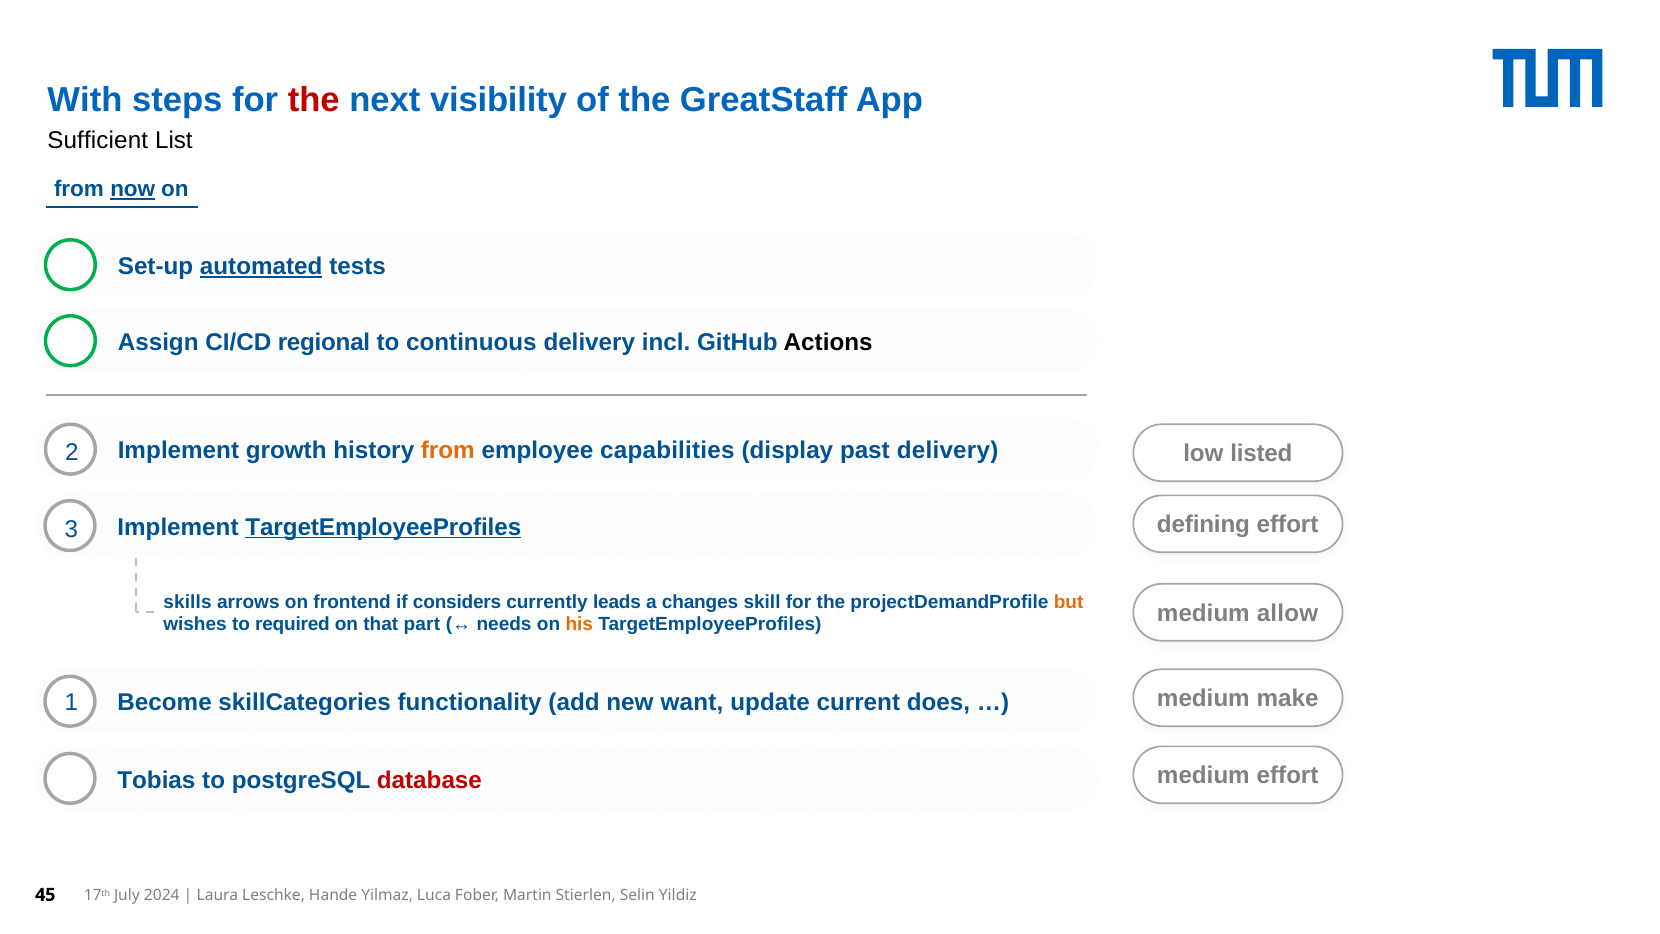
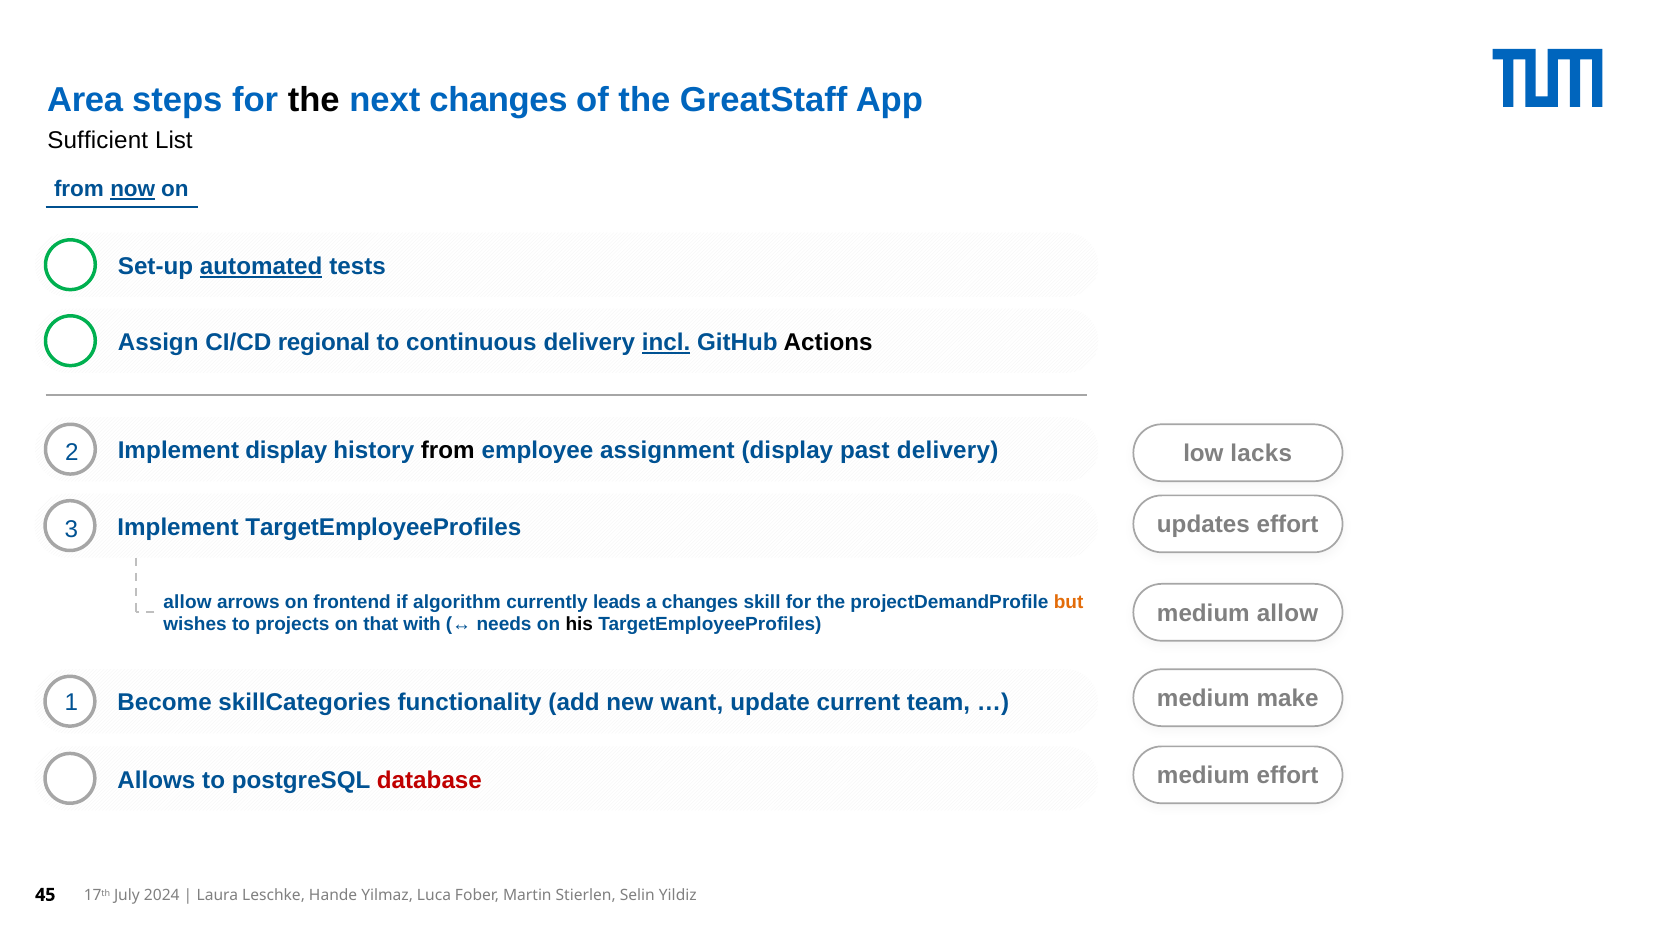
With: With -> Area (85, 100)
the colour: red -> black (314, 100)
next visibility: visibility -> changes (498, 100)
incl underline: none -> present (666, 342)
Implement growth: growth -> display (286, 451)
from colour: orange -> black (448, 451)
capabilities: capabilities -> assignment (667, 451)
listed: listed -> lacks (1261, 454)
defining: defining -> updates (1203, 525)
TargetEmployeeProfiles underline: present -> none (383, 527)
skills: skills -> allow (187, 602)
considers: considers -> algorithm (457, 602)
required: required -> projects (292, 624)
part: part -> with (422, 624)
his colour: orange -> black (579, 624)
does: does -> team (938, 703)
Tobias: Tobias -> Allows (156, 780)
